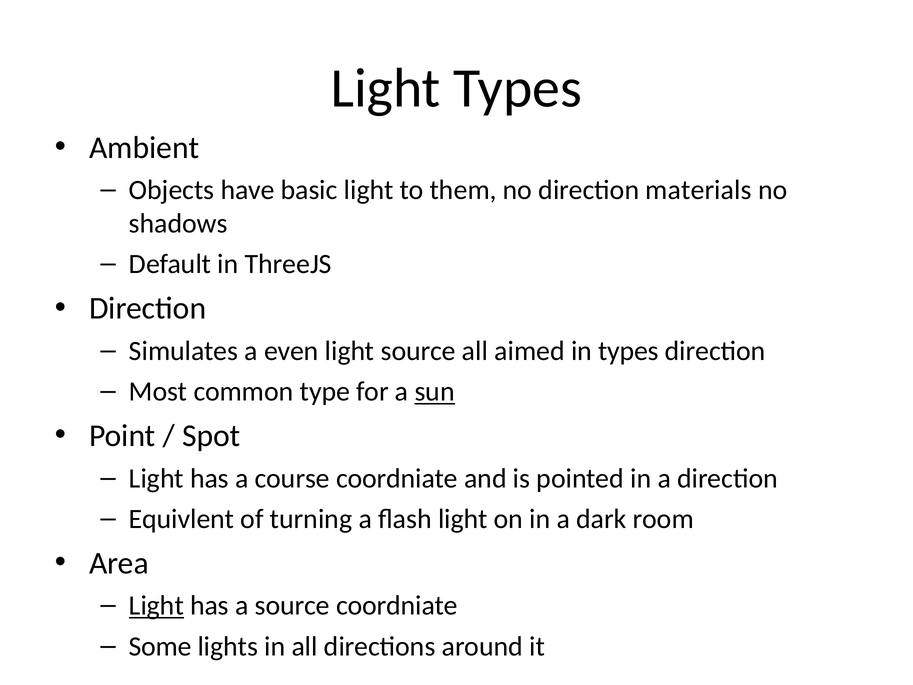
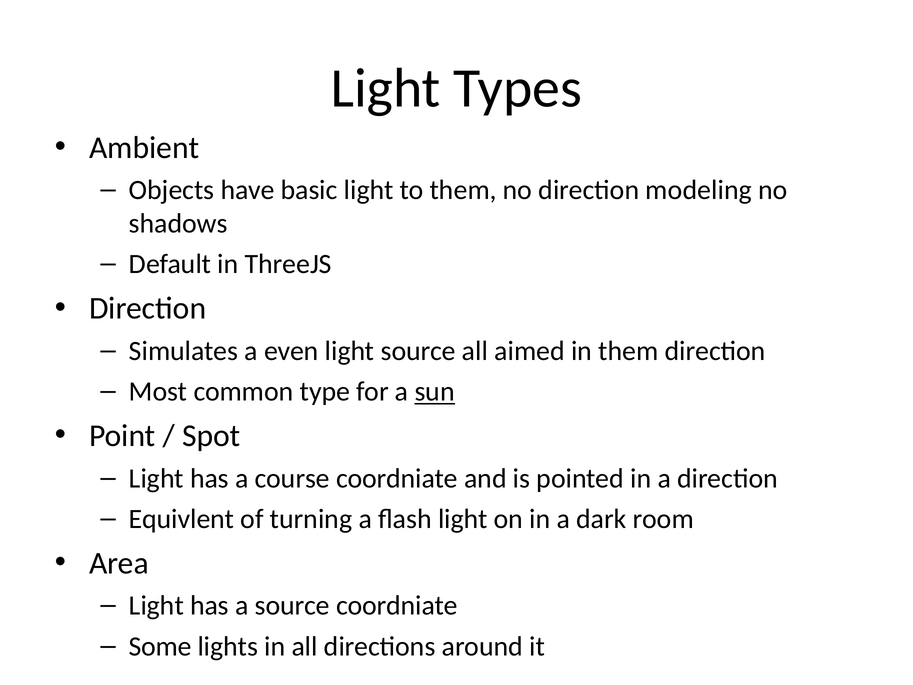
materials: materials -> modeling (699, 190)
in types: types -> them (628, 351)
Light underline: present -> none (156, 606)
